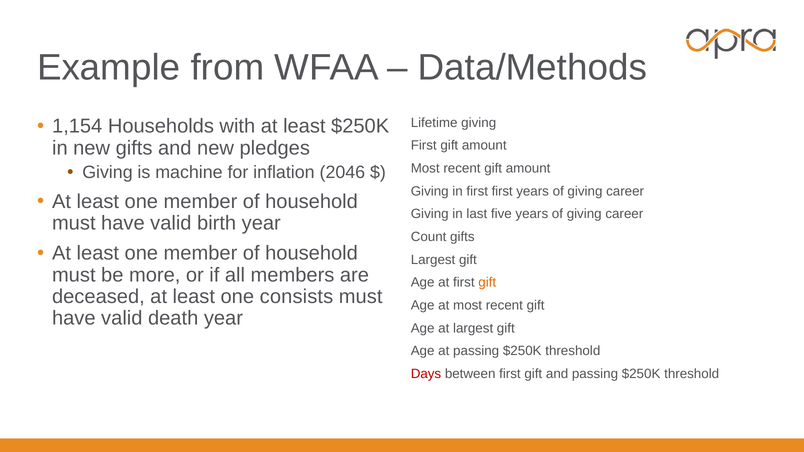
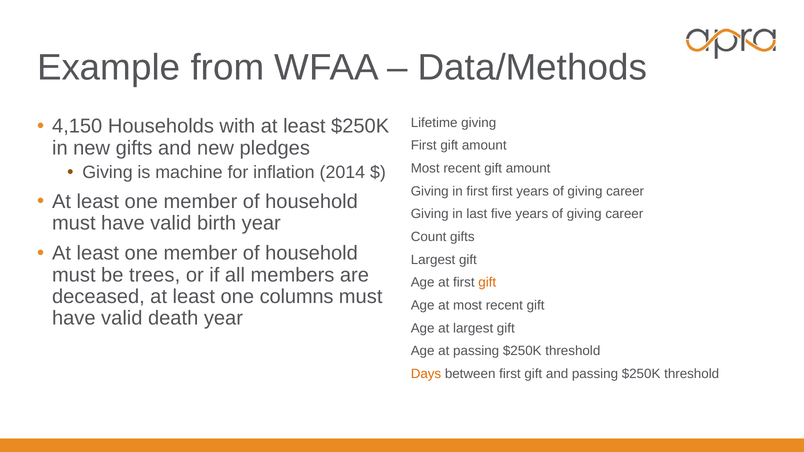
1,154: 1,154 -> 4,150 (77, 126)
2046: 2046 -> 2014 (342, 173)
more: more -> trees (155, 275)
consists: consists -> columns (297, 297)
Days colour: red -> orange (426, 374)
